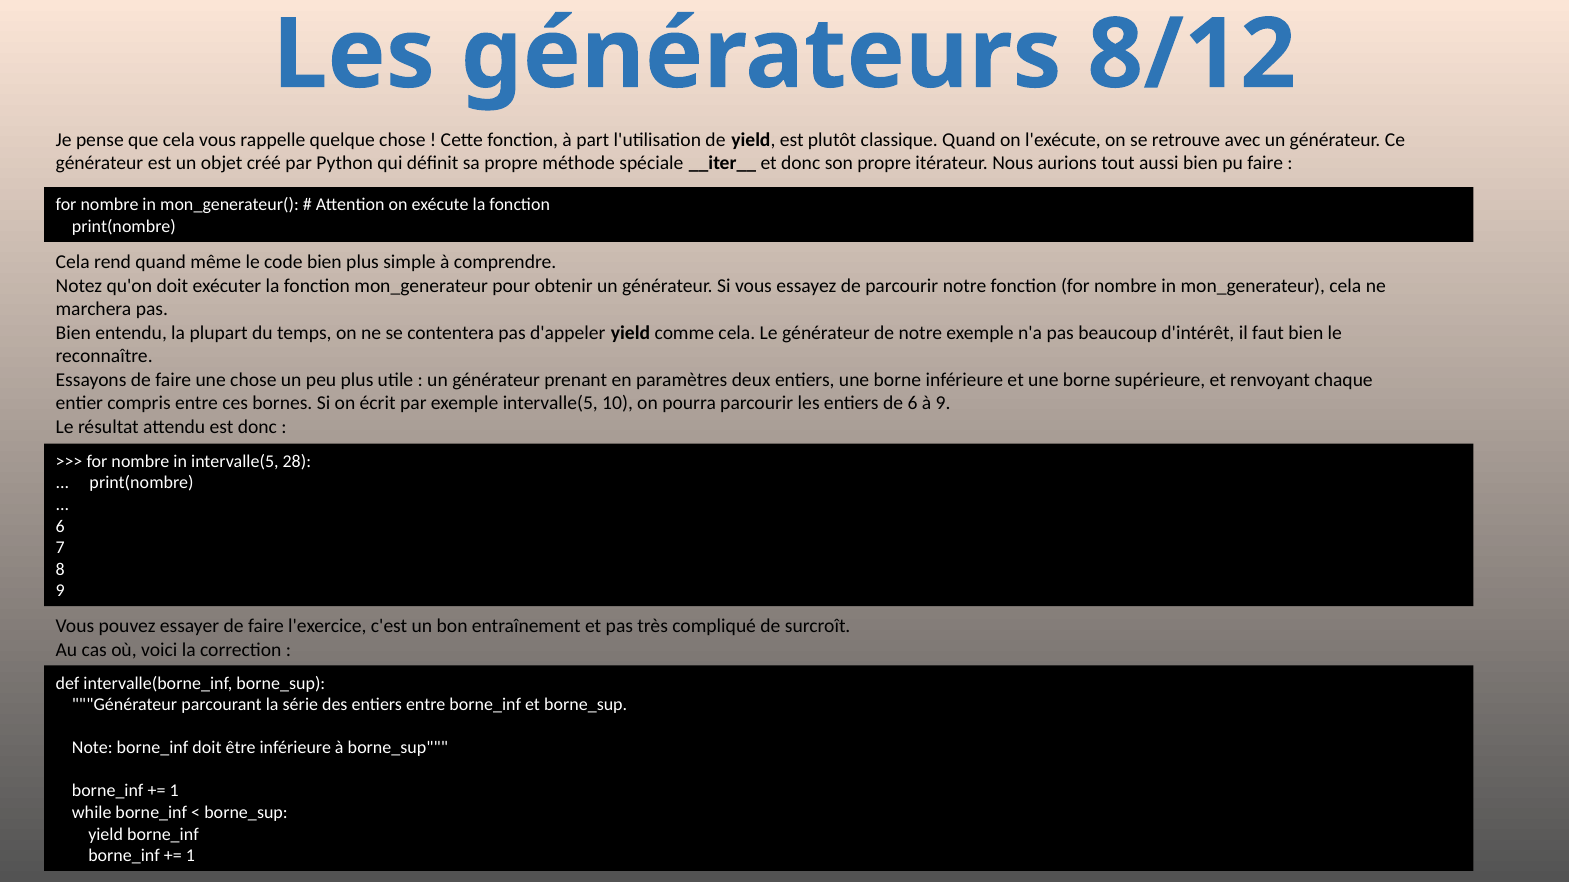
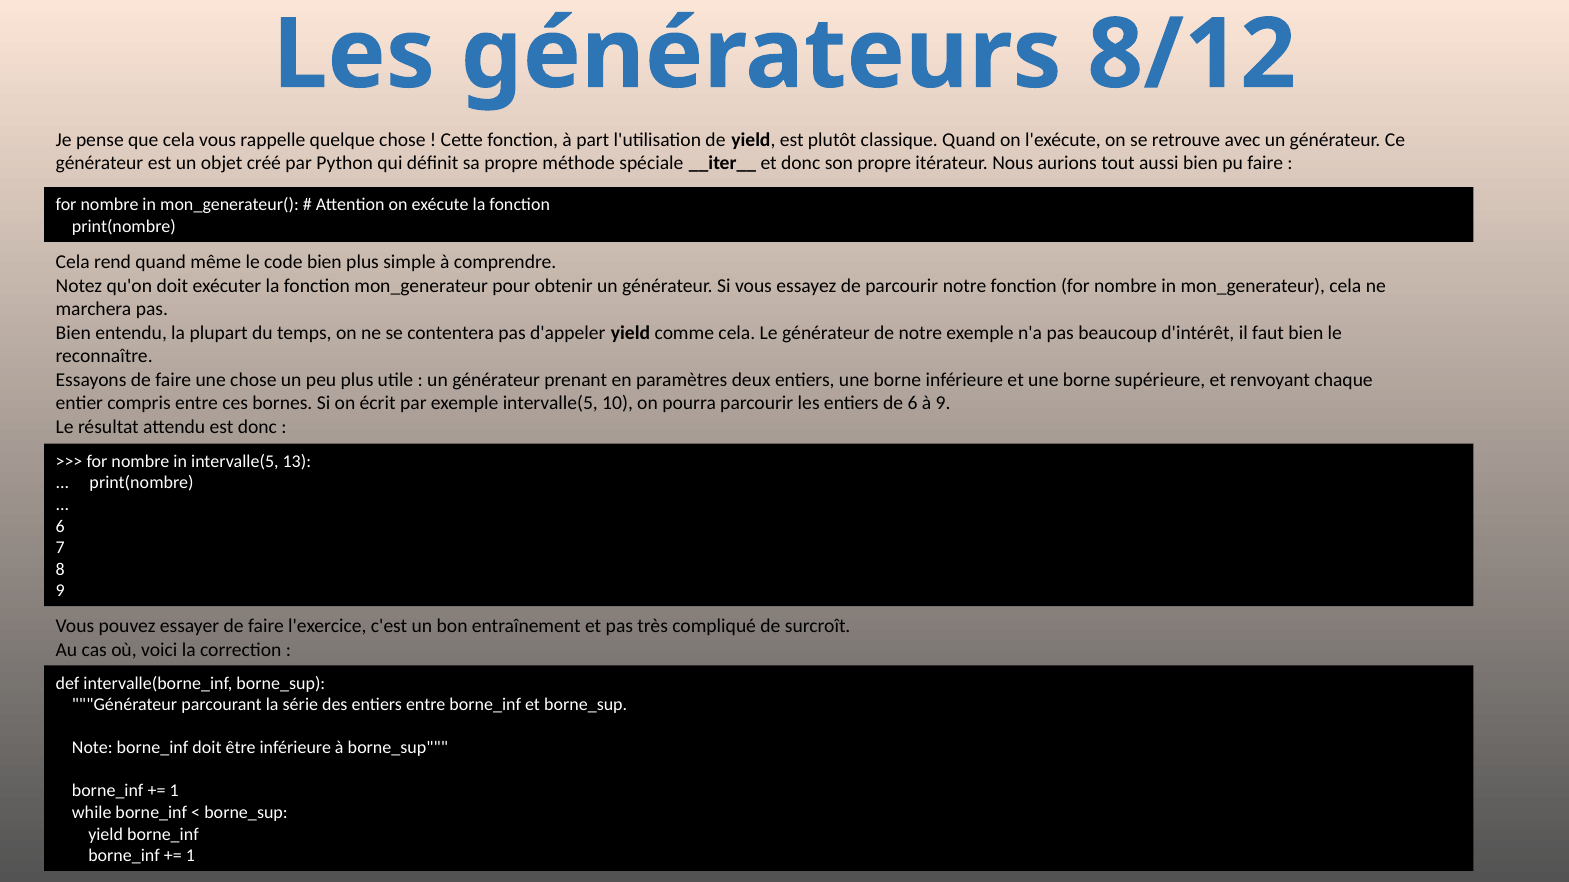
28: 28 -> 13 (297, 462)
